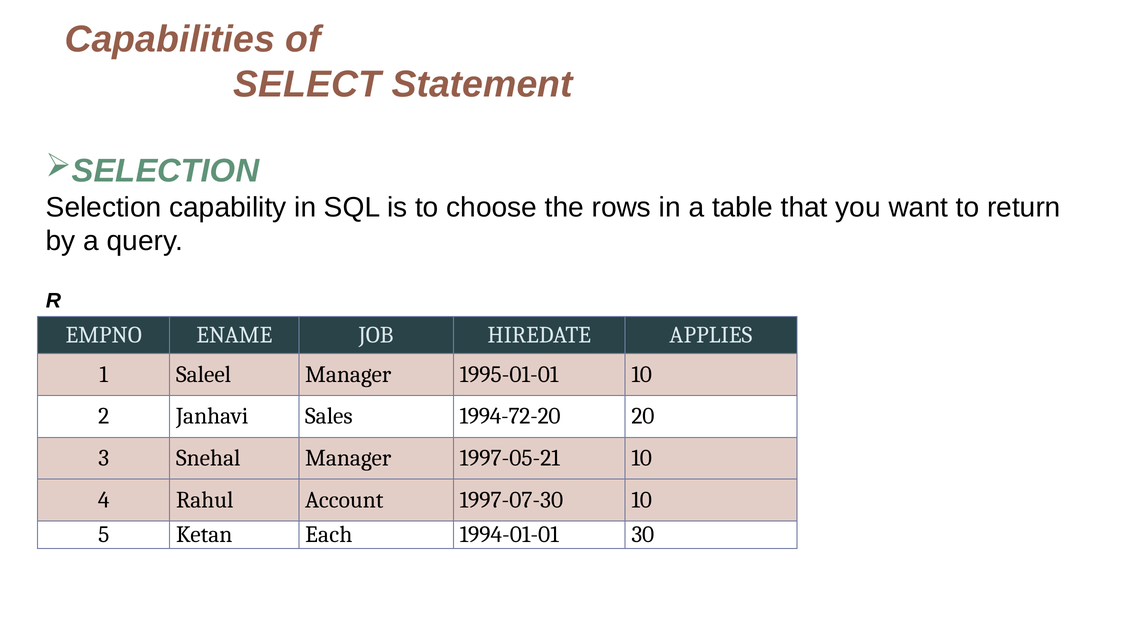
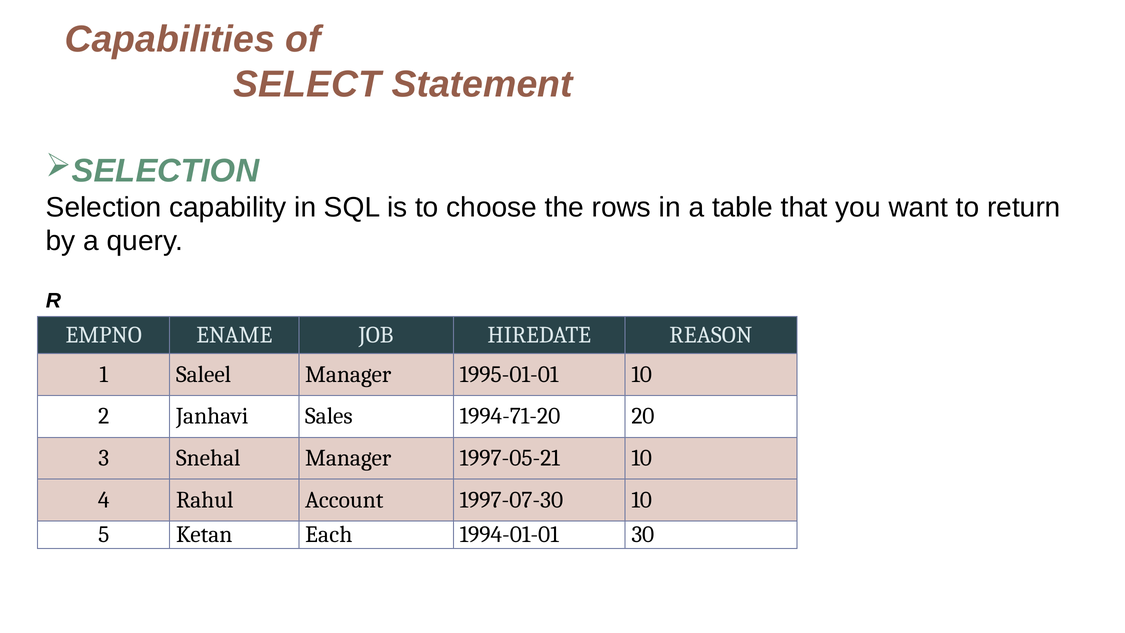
APPLIES: APPLIES -> REASON (711, 335)
1994-72-20: 1994-72-20 -> 1994-71-20 (510, 416)
